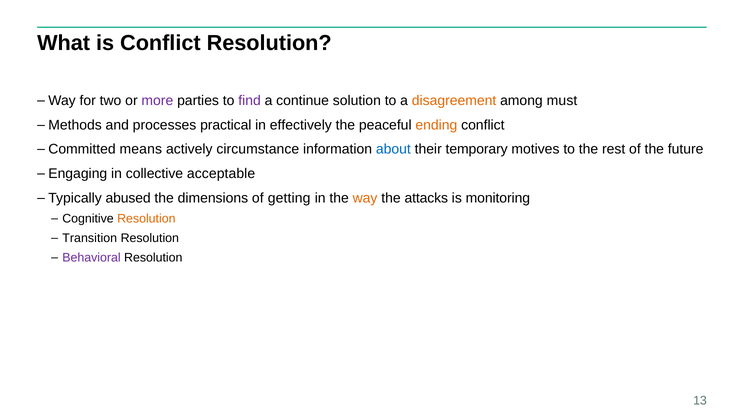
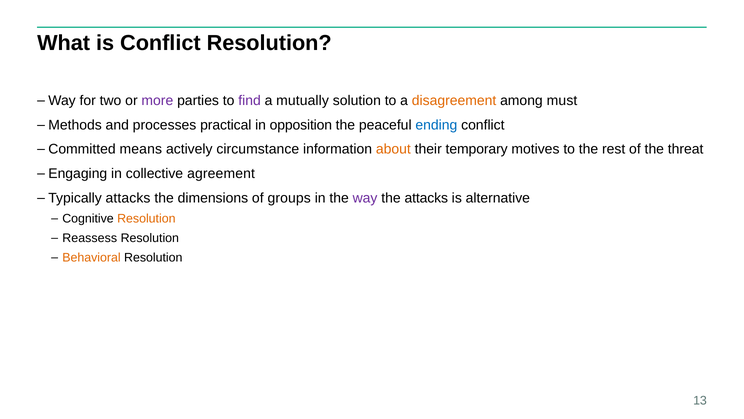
continue: continue -> mutually (303, 100)
effectively: effectively -> opposition (301, 125)
ending colour: orange -> blue (436, 125)
about colour: blue -> orange (393, 149)
future: future -> threat (686, 149)
acceptable: acceptable -> agreement (221, 174)
Typically abused: abused -> attacks (128, 198)
getting: getting -> groups (289, 198)
way colour: orange -> purple (365, 198)
monitoring: monitoring -> alternative (498, 198)
Transition: Transition -> Reassess (90, 238)
Behavioral colour: purple -> orange (91, 257)
